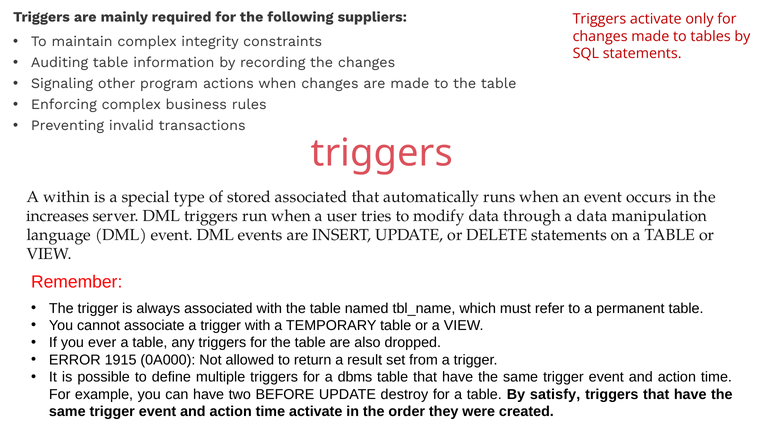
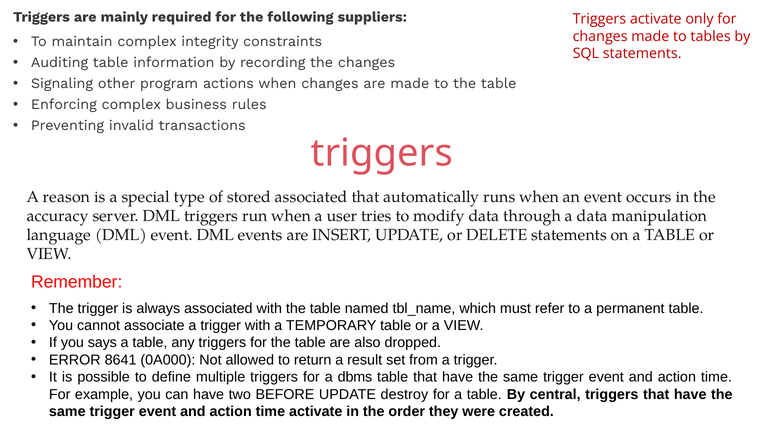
within: within -> reason (67, 197)
increases: increases -> accuracy (58, 216)
ever: ever -> says (102, 342)
1915: 1915 -> 8641 (121, 360)
satisfy: satisfy -> central (555, 394)
